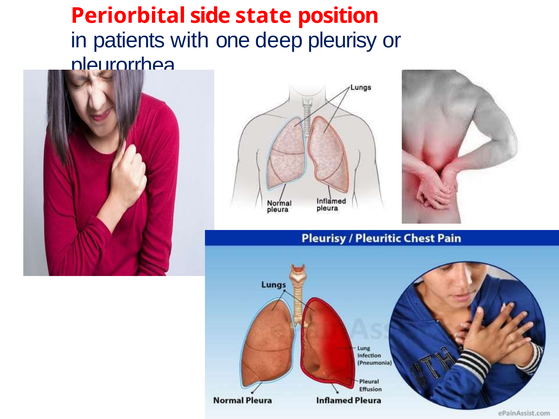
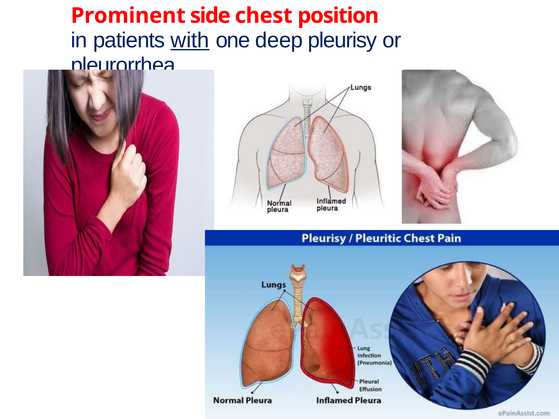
Periorbital: Periorbital -> Prominent (128, 16)
state: state -> chest (264, 16)
with underline: none -> present (190, 40)
